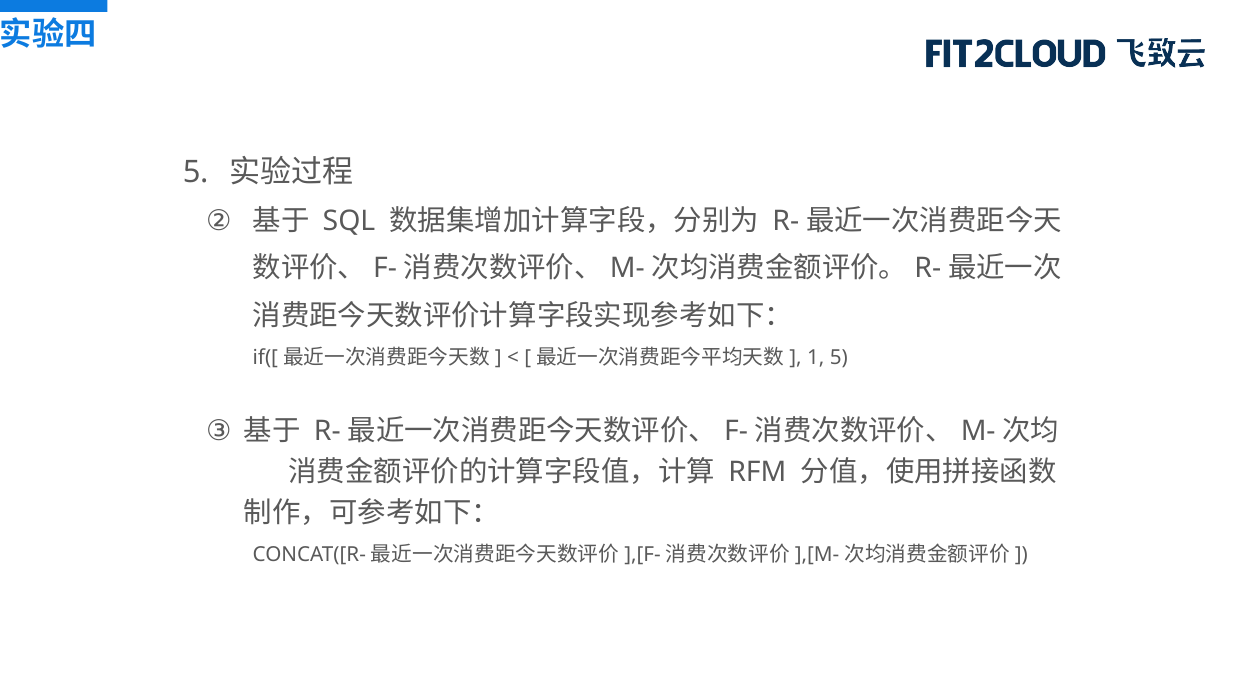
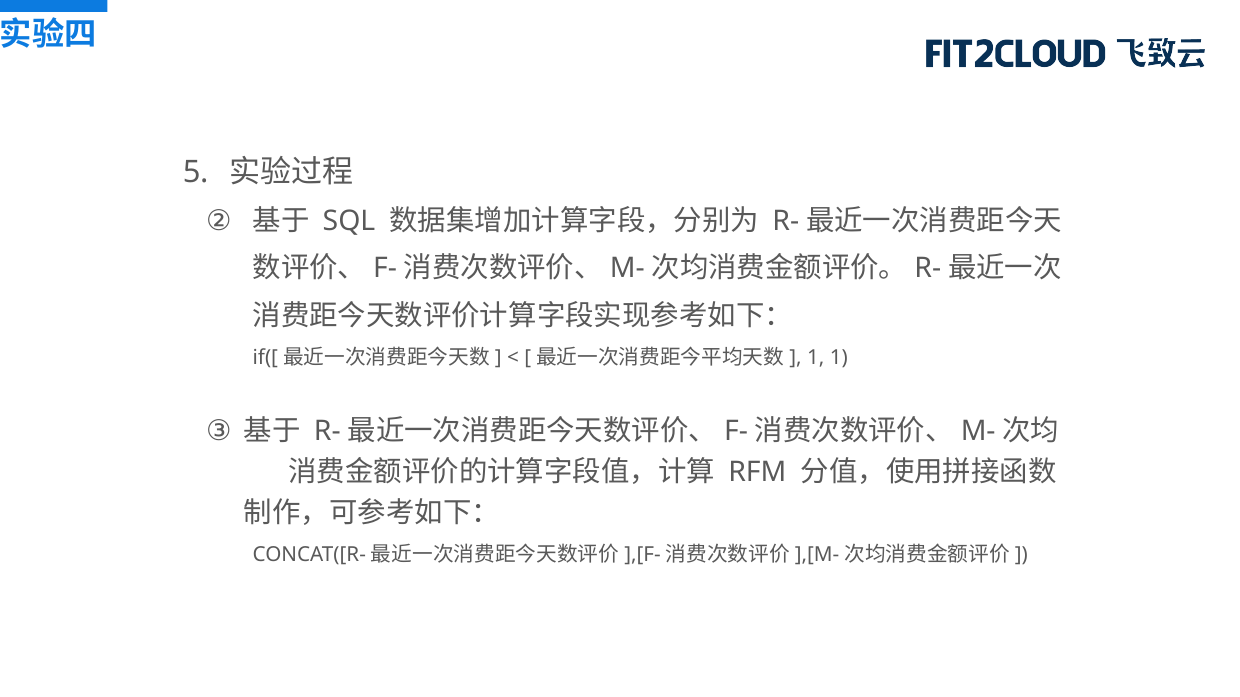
1 5: 5 -> 1 (839, 358)
